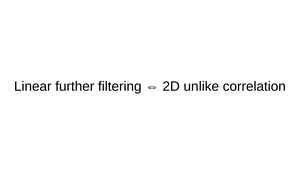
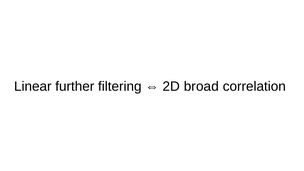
unlike: unlike -> broad (201, 86)
